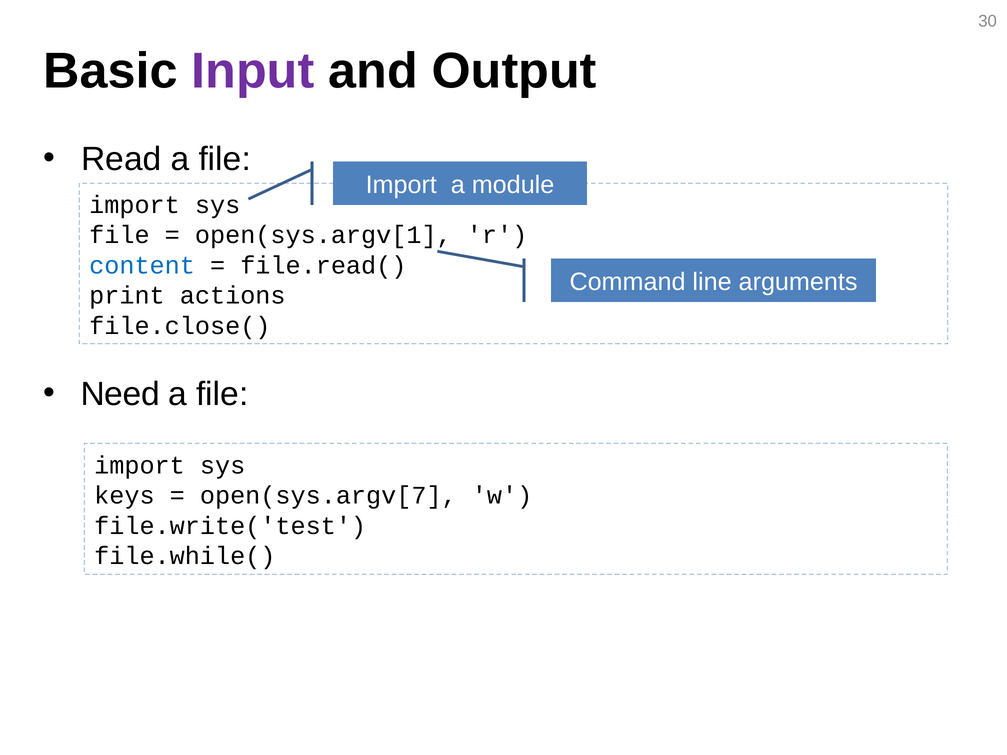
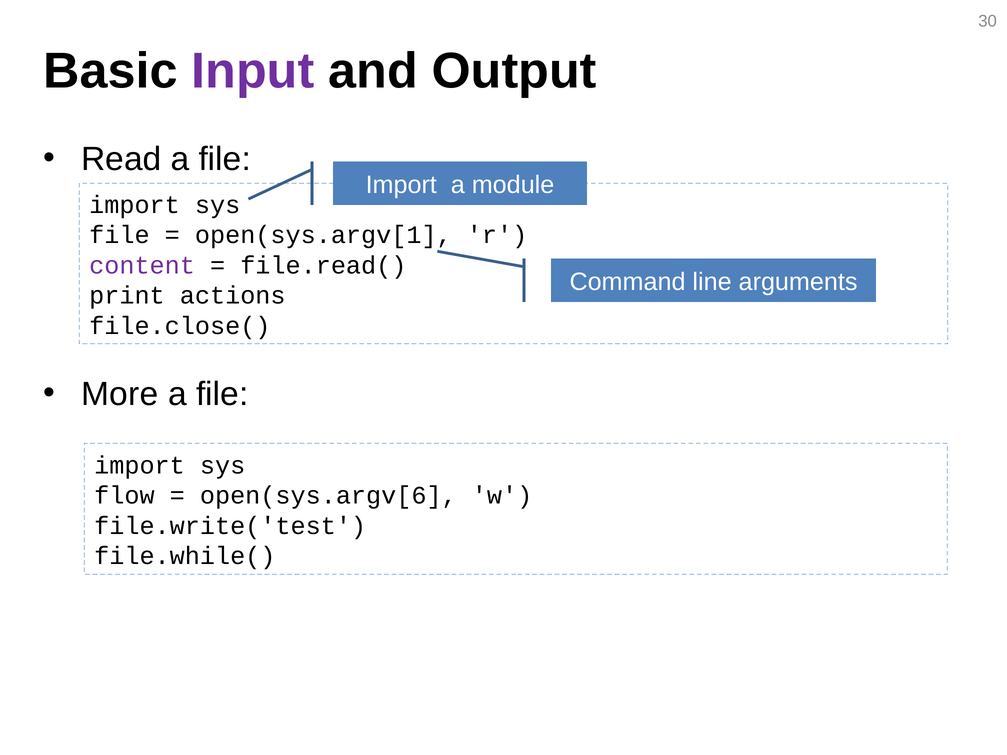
content colour: blue -> purple (142, 265)
Need: Need -> More (120, 394)
keys: keys -> flow (124, 496)
open(sys.argv[7: open(sys.argv[7 -> open(sys.argv[6 (328, 496)
